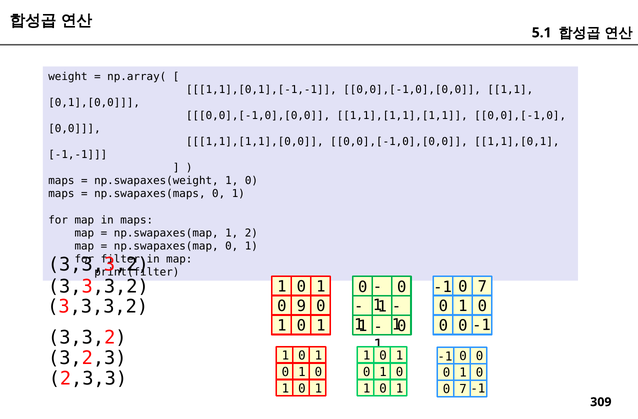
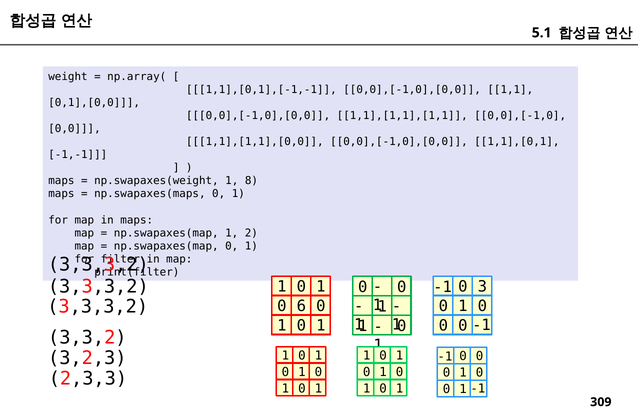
np.swapaxes(weight 1 0: 0 -> 8 (251, 181)
7: 7 -> 3 (482, 287)
9: 9 -> 6 (301, 306)
7: 7 -> 1 (463, 389)
